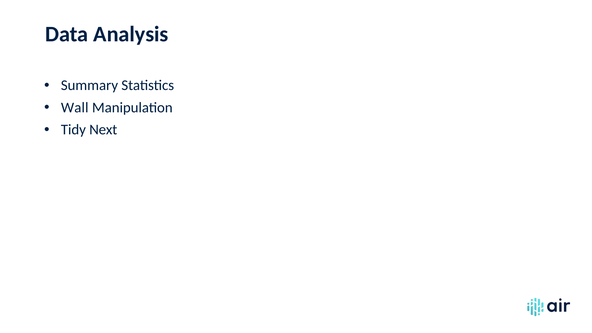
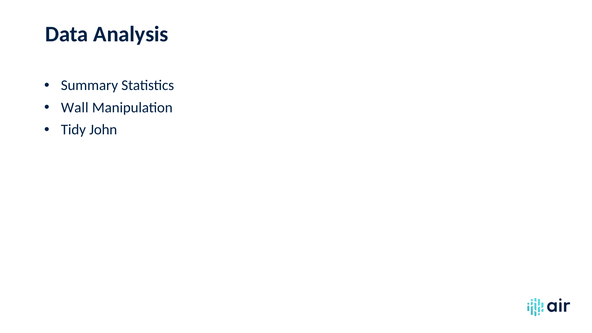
Next: Next -> John (103, 130)
